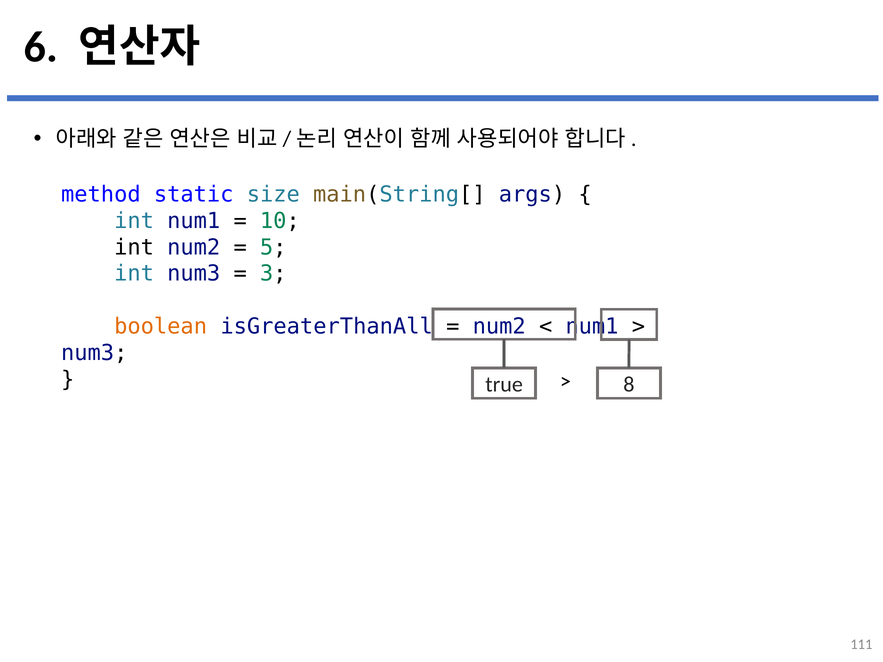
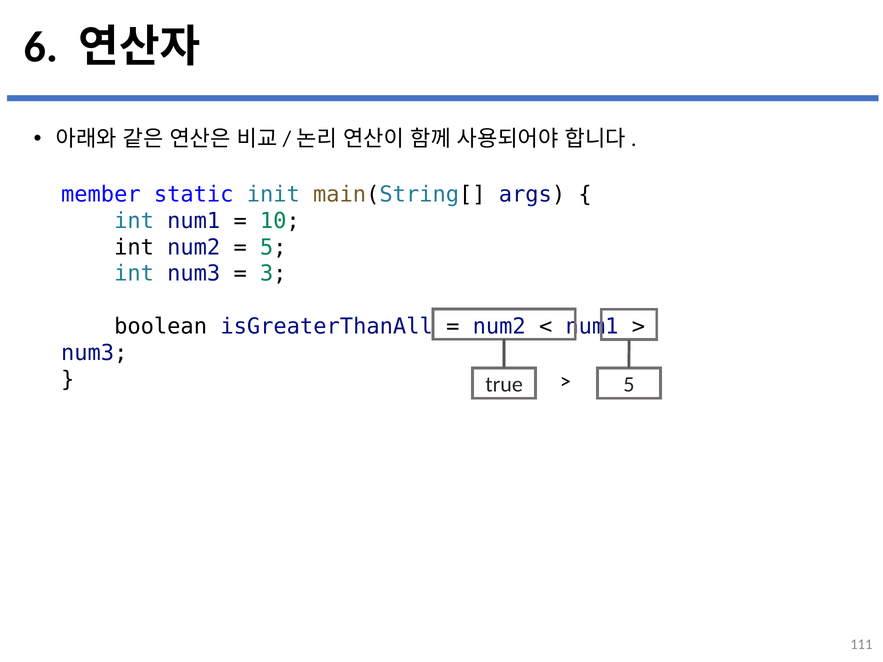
method: method -> member (101, 194)
size: size -> init (273, 194)
boolean colour: orange -> black (161, 327)
true 8: 8 -> 5 (629, 385)
